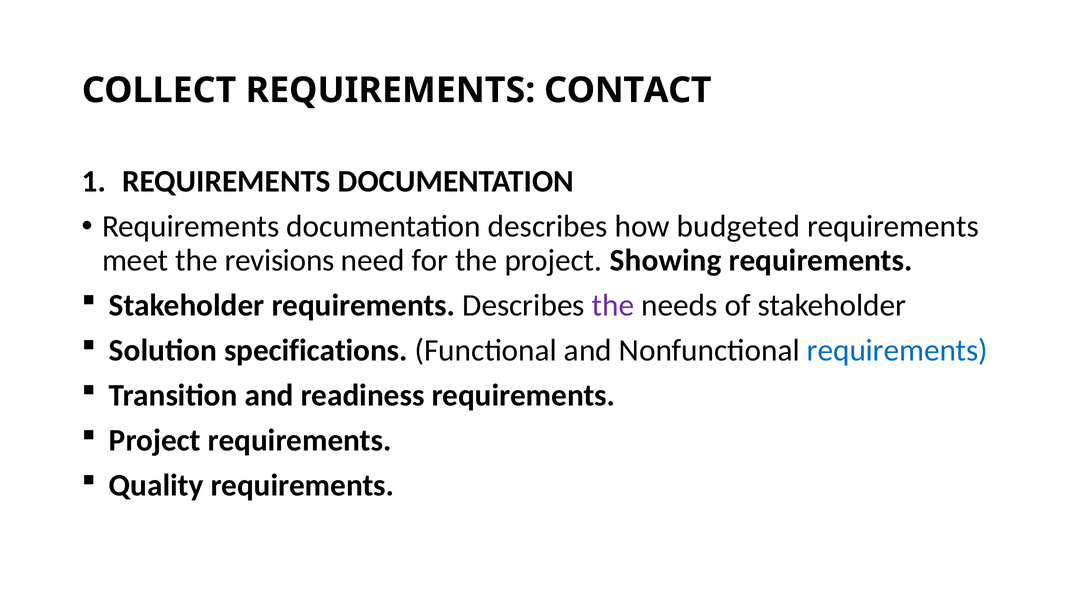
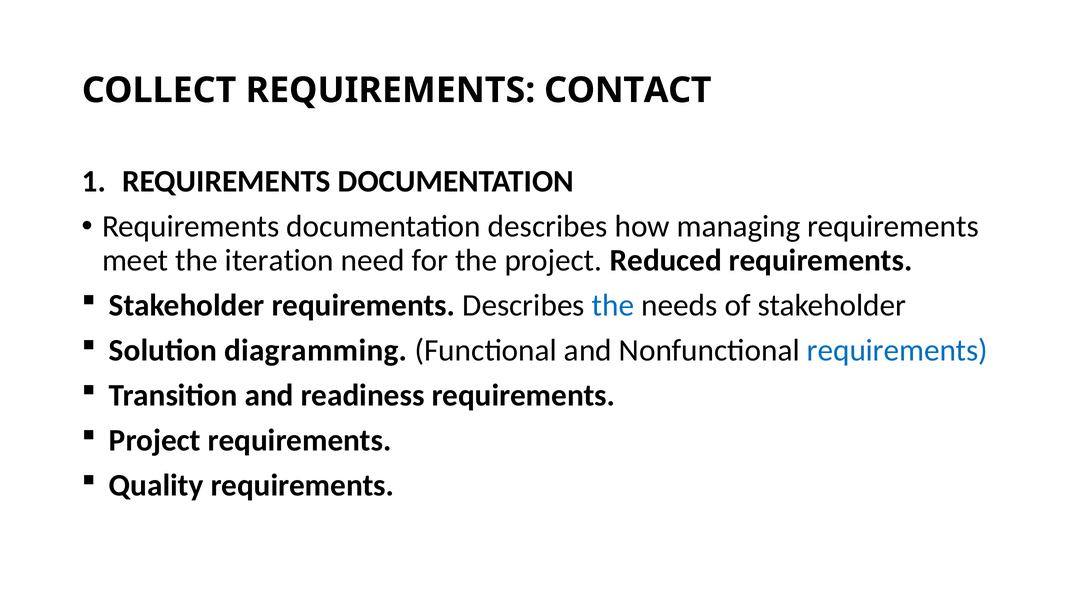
budgeted: budgeted -> managing (739, 227)
revisions: revisions -> iteration (279, 260)
Showing: Showing -> Reduced (666, 260)
the colour: purple -> blue (613, 305)
specifications: specifications -> diagramming (316, 351)
